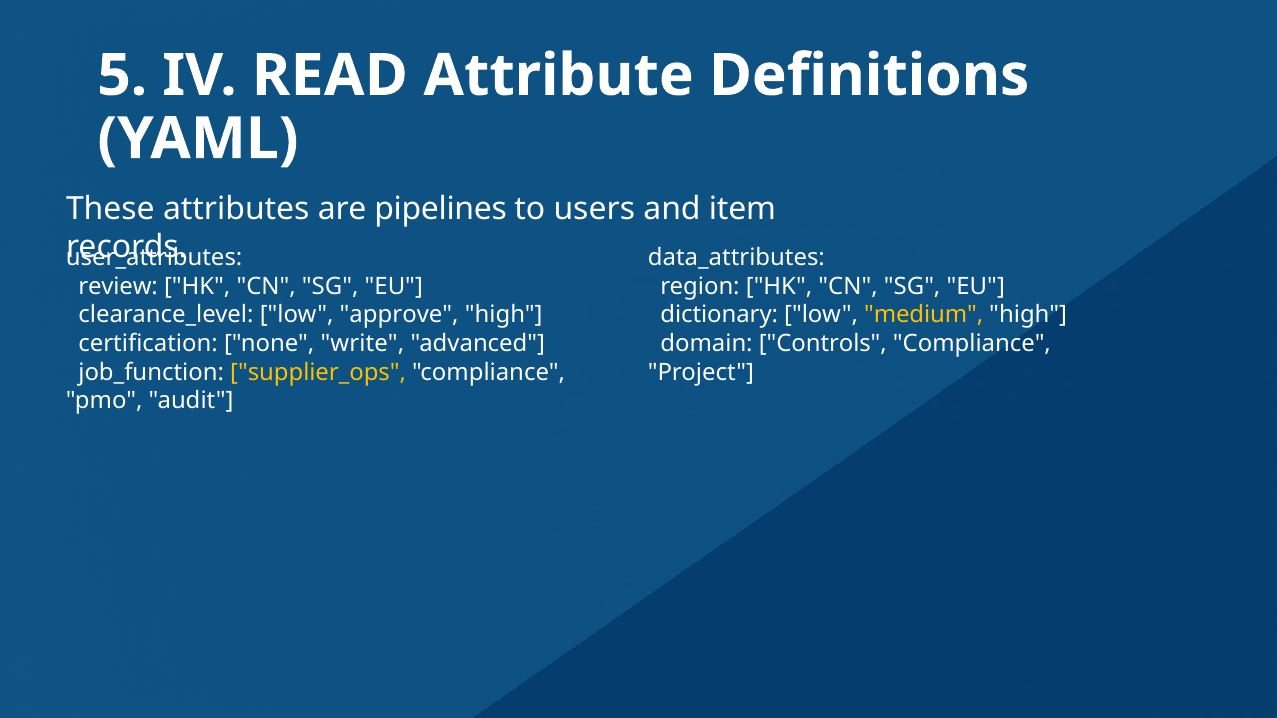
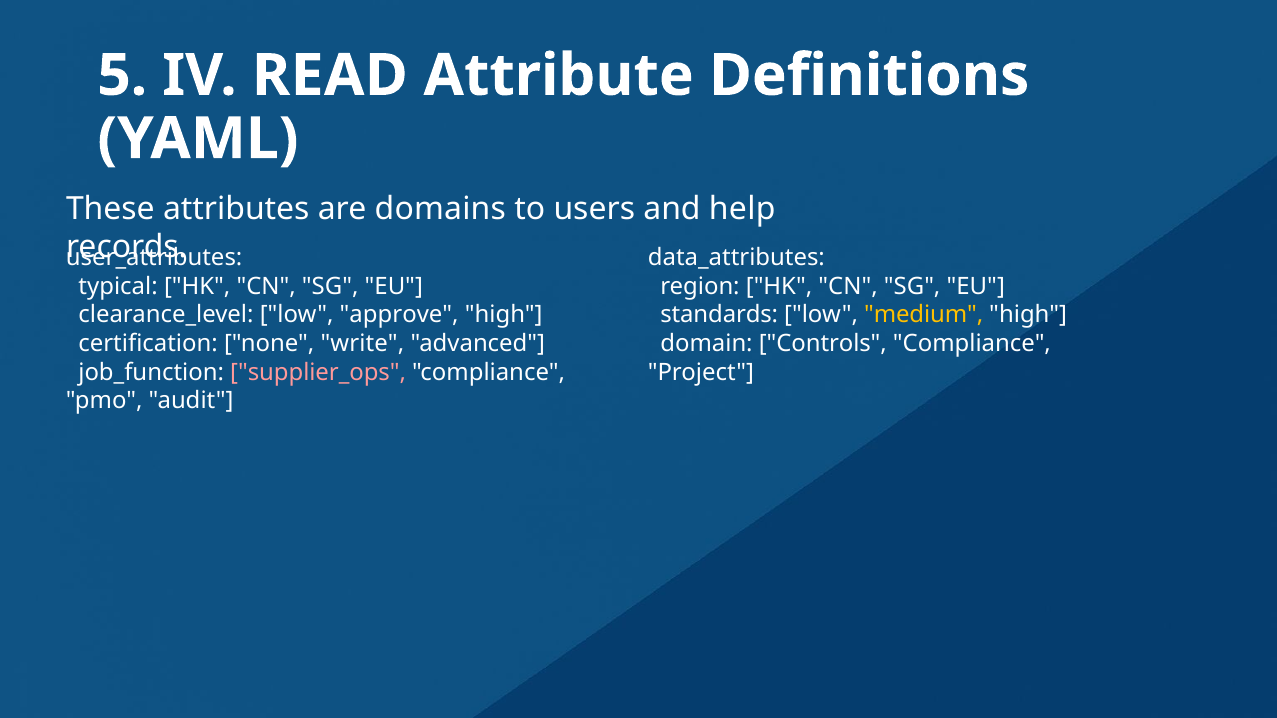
pipelines: pipelines -> domains (440, 209)
item: item -> help (742, 209)
review: review -> typical (118, 286)
dictionary: dictionary -> standards (719, 315)
supplier_ops colour: yellow -> pink (318, 372)
